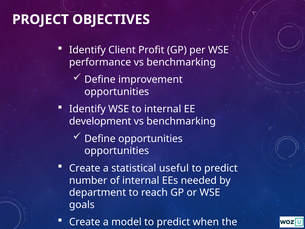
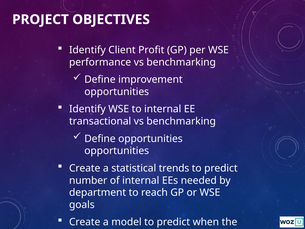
development: development -> transactional (100, 121)
useful: useful -> trends (174, 168)
